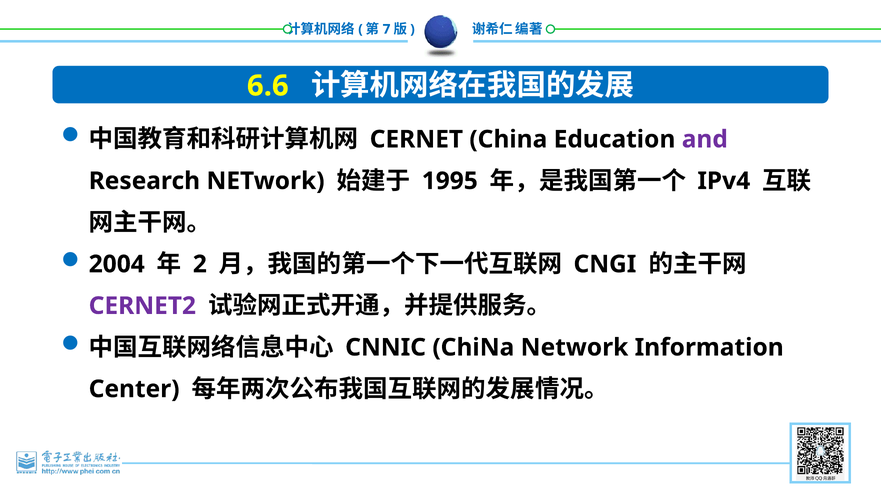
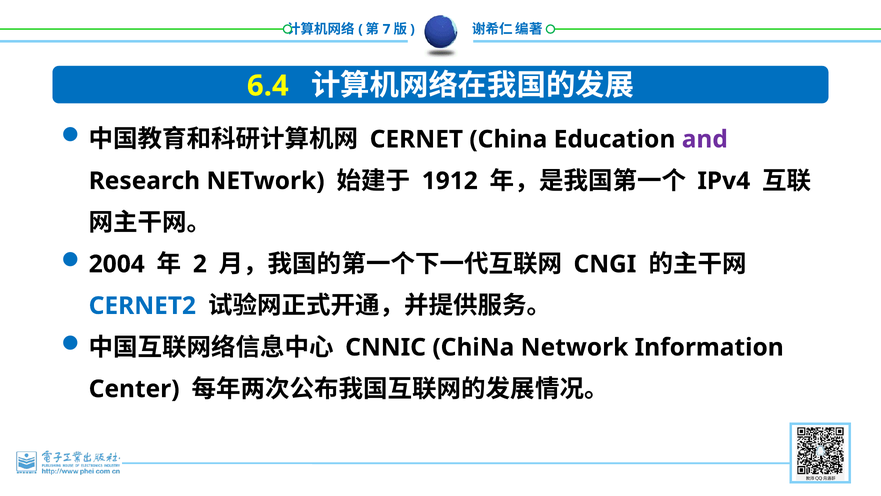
6.6: 6.6 -> 6.4 (268, 86)
1995: 1995 -> 1912 (450, 181)
CERNET2 colour: purple -> blue (142, 306)
